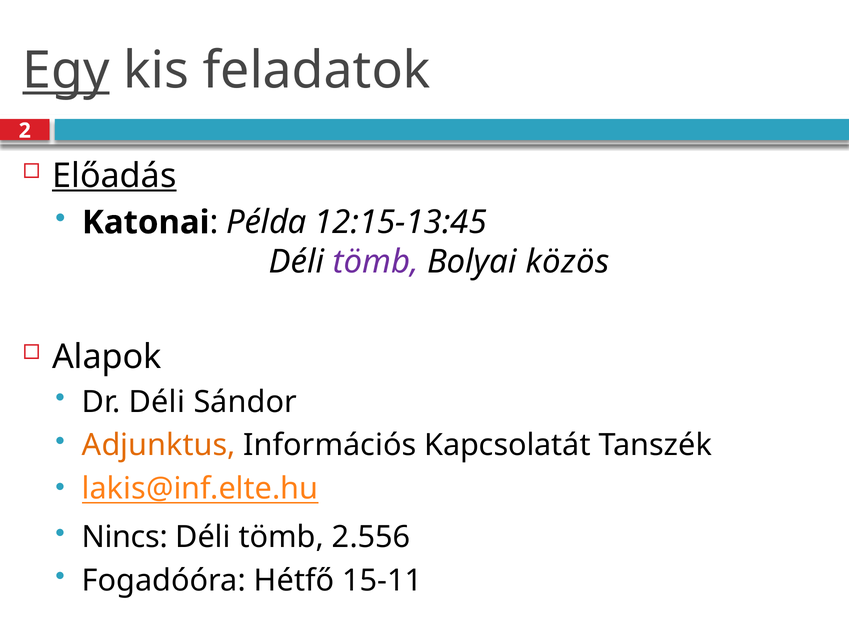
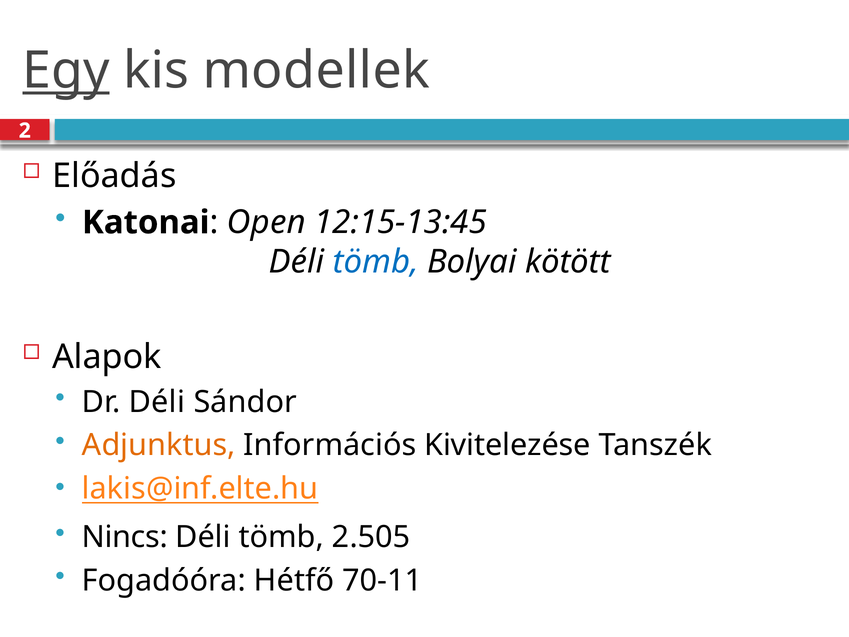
feladatok: feladatok -> modellek (316, 71)
Előadás underline: present -> none (114, 176)
Példa: Példa -> Open (266, 222)
tömb colour: purple -> blue (376, 262)
közös: közös -> kötött (568, 262)
Kapcsolatát: Kapcsolatát -> Kivitelezése (507, 445)
2.556: 2.556 -> 2.505 (371, 537)
15-11: 15-11 -> 70-11 (382, 580)
